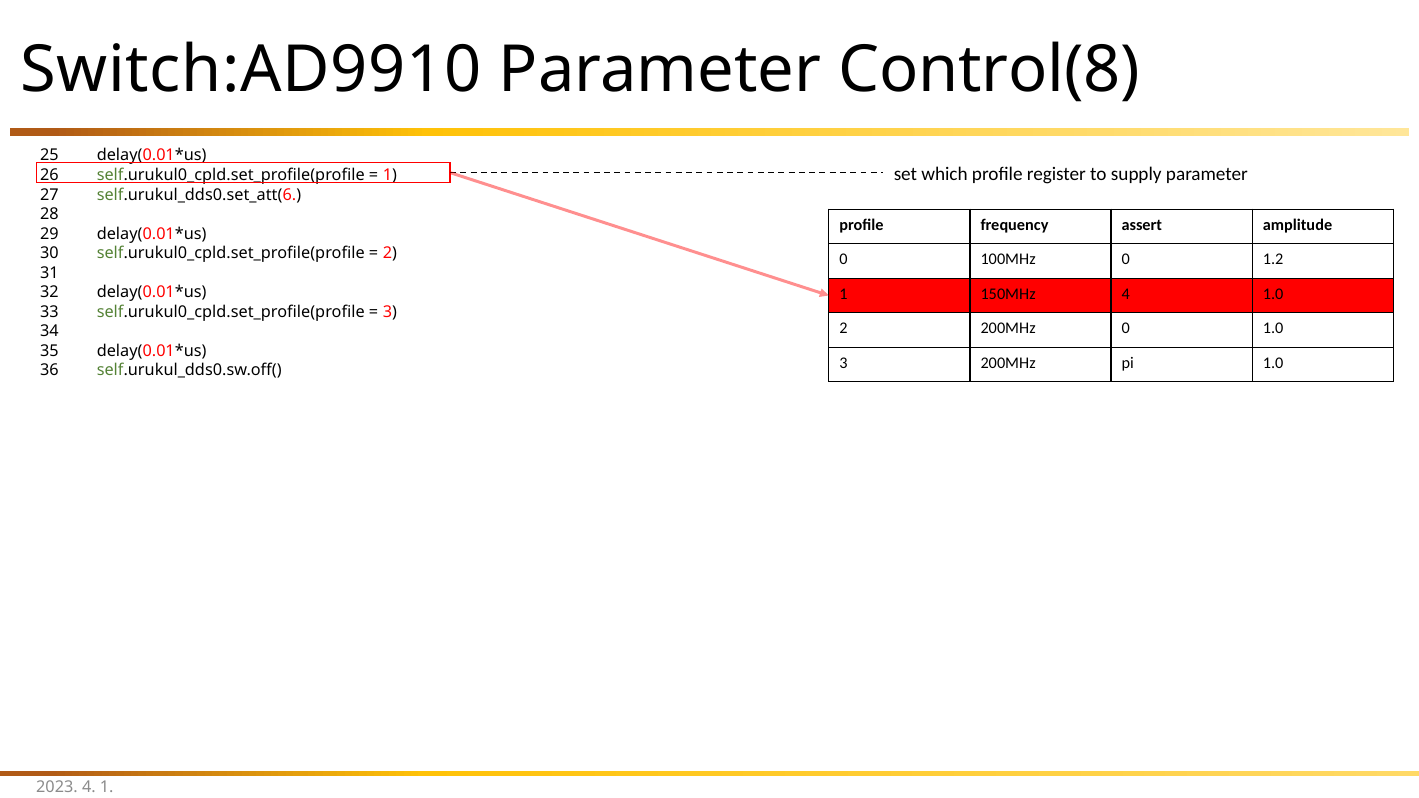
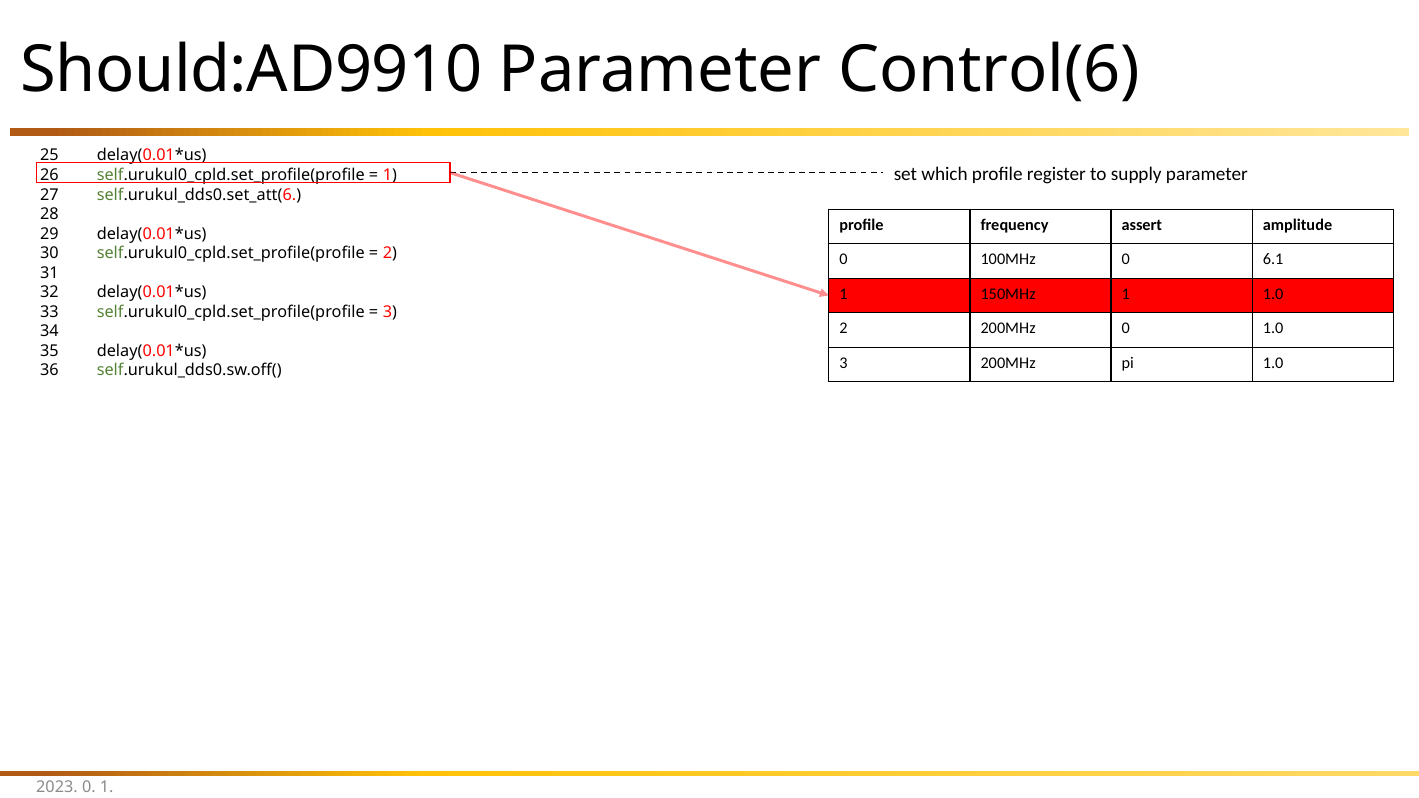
Switch:AD9910: Switch:AD9910 -> Should:AD9910 (251, 70)
Control(8: Control(8 -> Control(6 (989, 70)
1.2: 1.2 -> 6.1 (1273, 259)
150MHz 4: 4 -> 1 (1126, 294)
2023 4: 4 -> 0 (89, 788)
